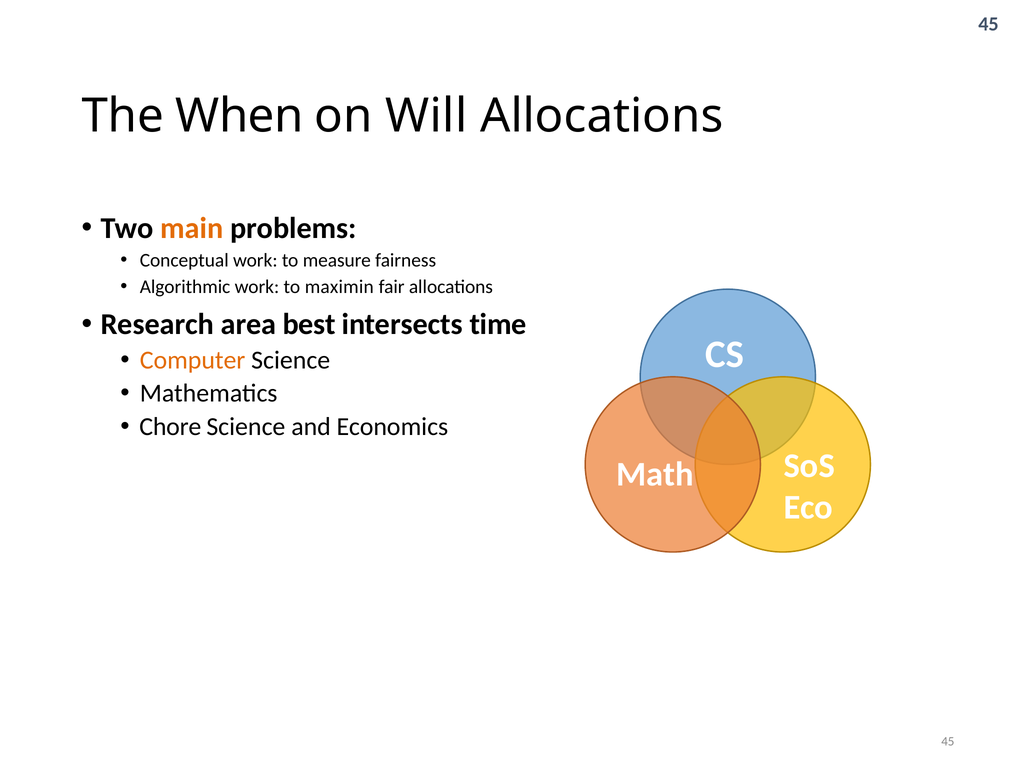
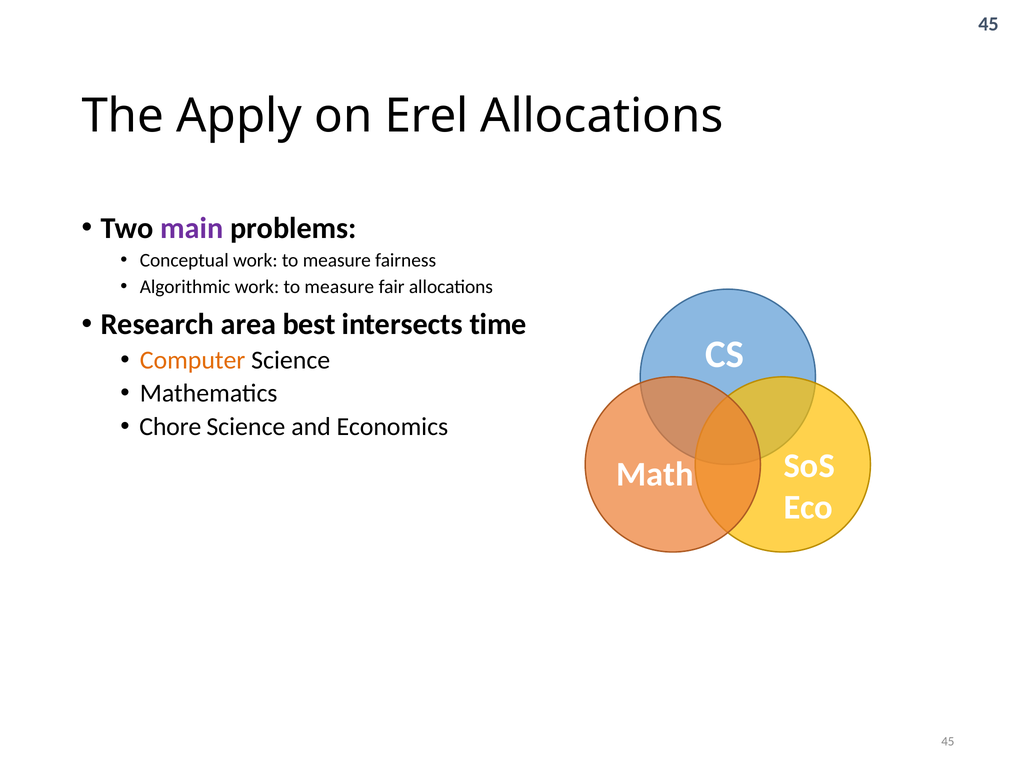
When: When -> Apply (239, 116)
Will: Will -> Erel (427, 116)
main colour: orange -> purple (192, 228)
Algorithmic work to maximin: maximin -> measure (339, 287)
